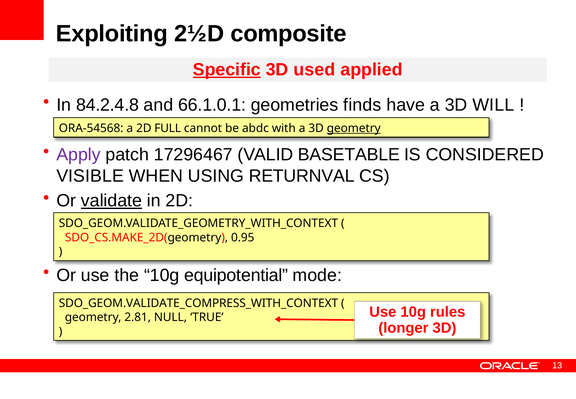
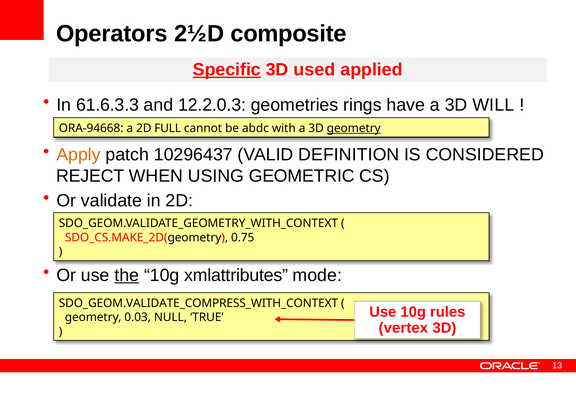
Exploiting: Exploiting -> Operators (112, 34)
84.2.4.8: 84.2.4.8 -> 61.6.3.3 (108, 105)
66.1.0.1: 66.1.0.1 -> 12.2.0.3 (212, 105)
finds: finds -> rings (362, 105)
ORA-54568: ORA-54568 -> ORA-94668 (91, 128)
Apply colour: purple -> orange (79, 155)
17296467: 17296467 -> 10296437 (193, 155)
BASETABLE: BASETABLE -> DEFINITION (349, 155)
VISIBLE: VISIBLE -> REJECT (90, 176)
RETURNVAL: RETURNVAL -> GEOMETRIC (302, 176)
validate underline: present -> none (111, 201)
0.95: 0.95 -> 0.75 (243, 237)
the underline: none -> present (127, 275)
equipotential: equipotential -> xmlattributes (236, 275)
2.81: 2.81 -> 0.03 (138, 317)
longer: longer -> vertex (403, 328)
